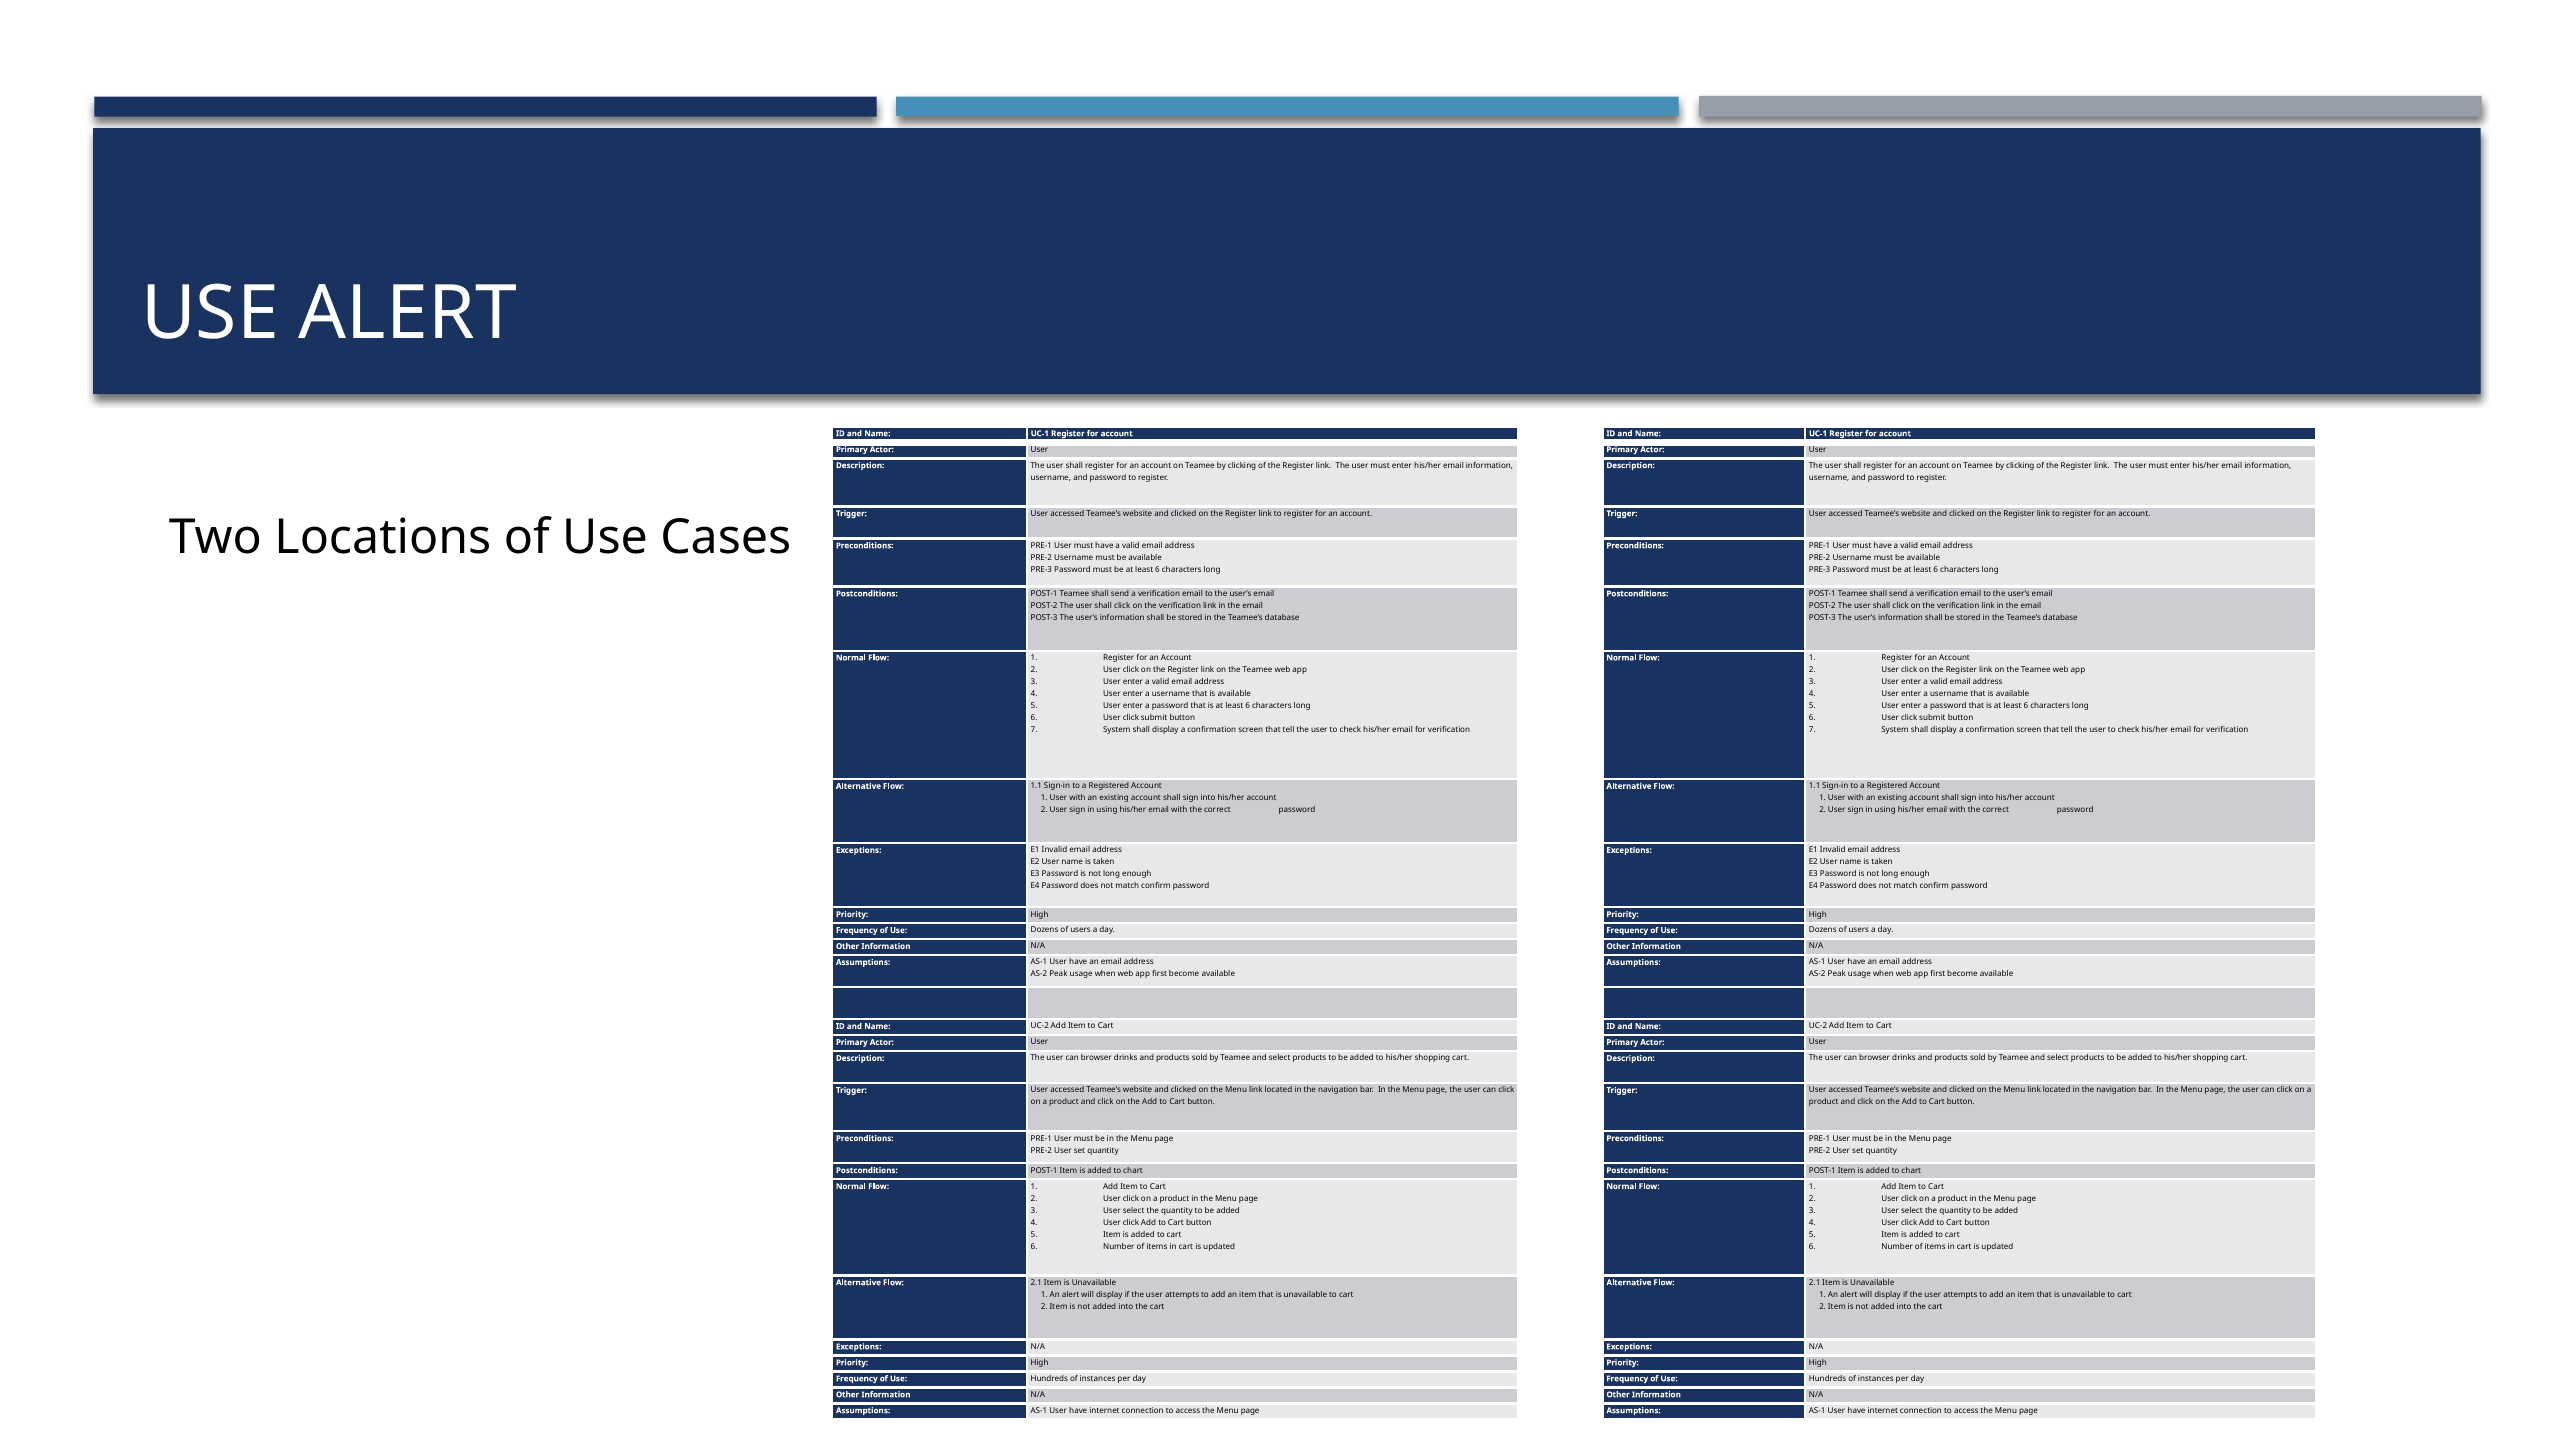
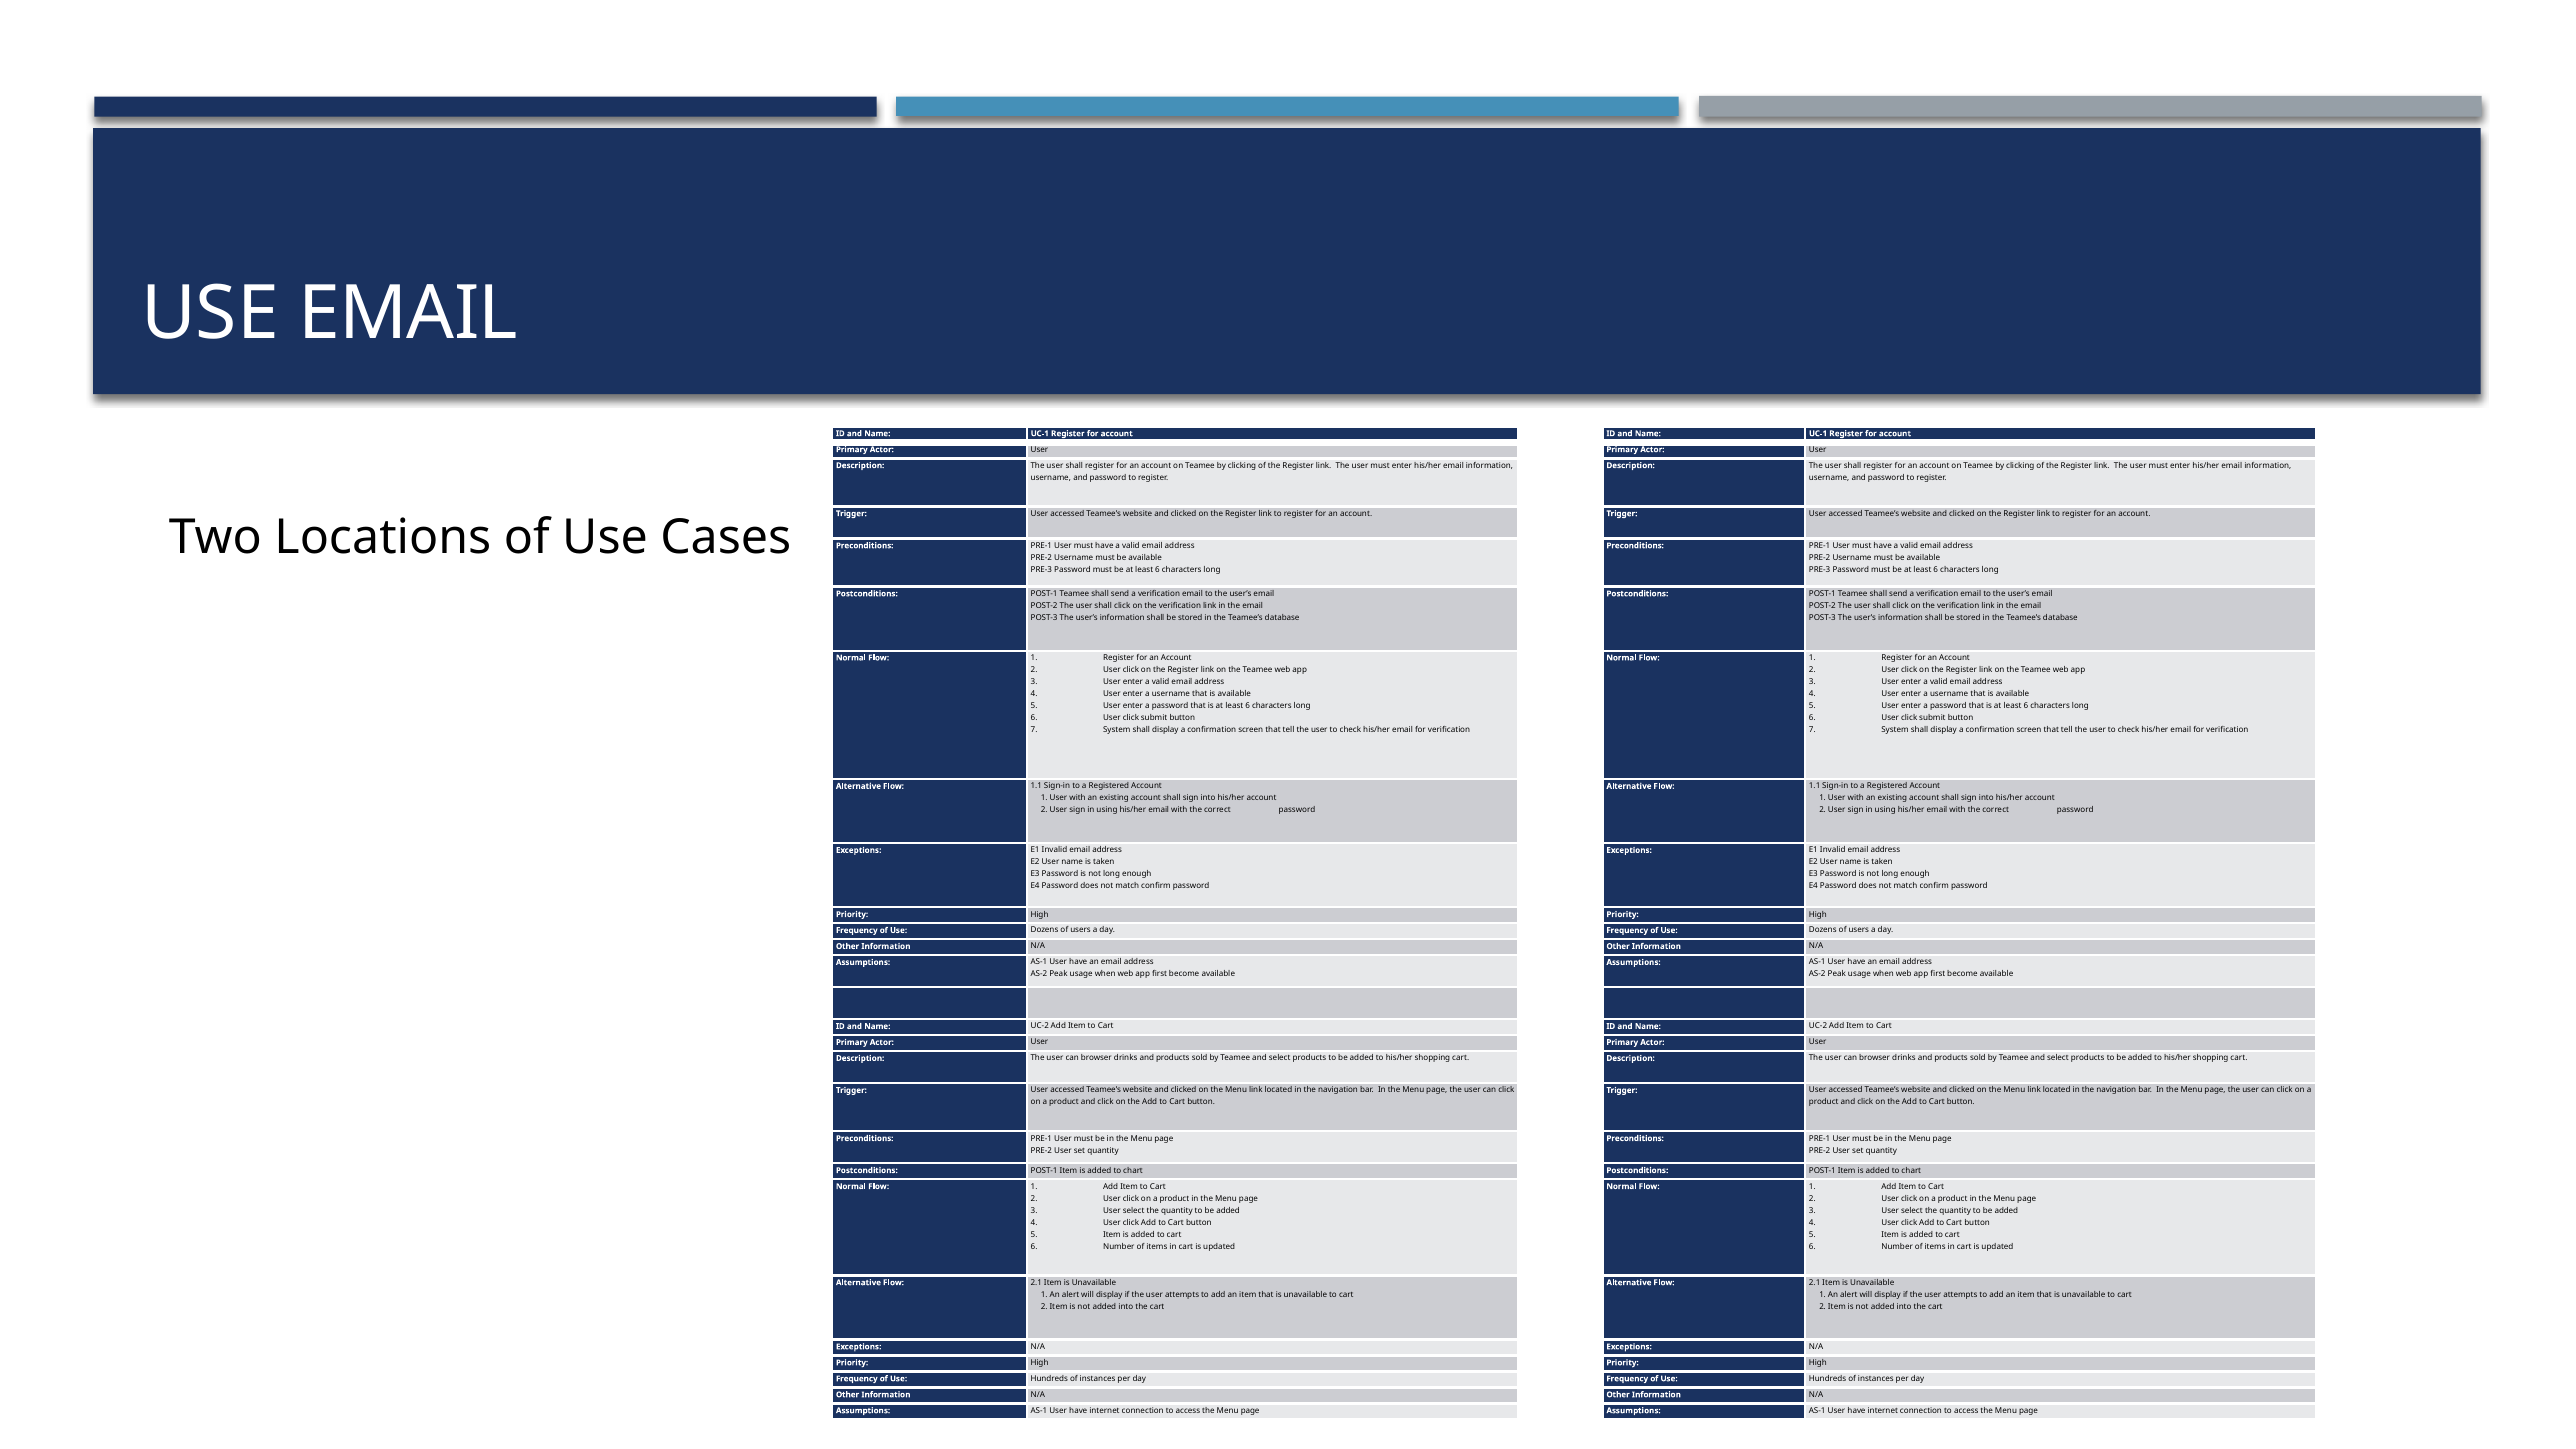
USE ALERT: ALERT -> EMAIL (408, 313)
